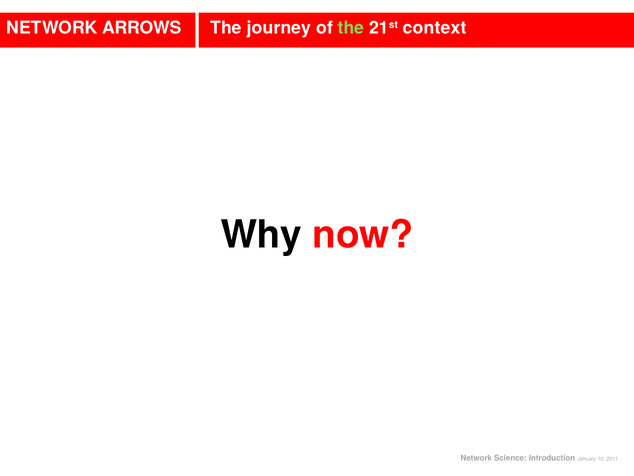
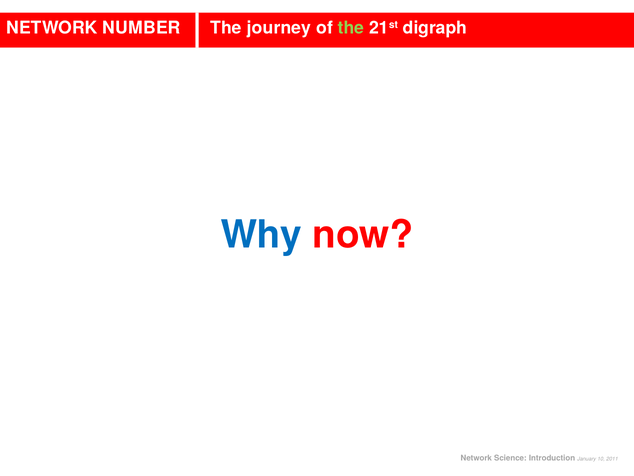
ARROWS: ARROWS -> NUMBER (142, 28)
context: context -> digraph (435, 28)
Why colour: black -> blue (261, 235)
